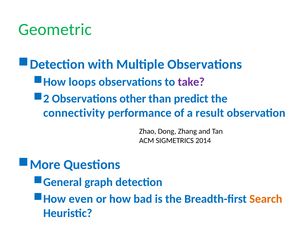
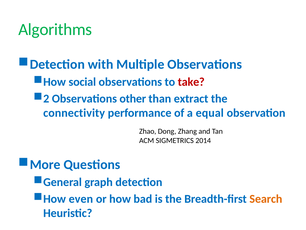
Geometric: Geometric -> Algorithms (55, 29)
loops: loops -> social (82, 82)
take colour: purple -> red (191, 82)
predict: predict -> extract (191, 98)
result: result -> equal (210, 113)
